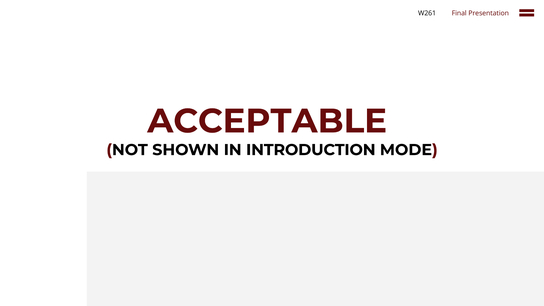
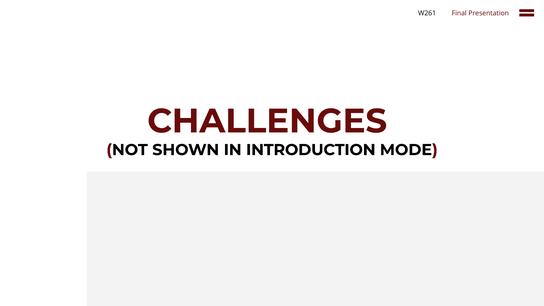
ACCEPTABLE: ACCEPTABLE -> CHALLENGES (267, 121)
